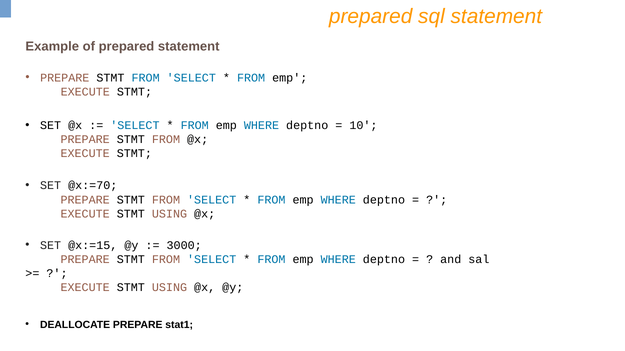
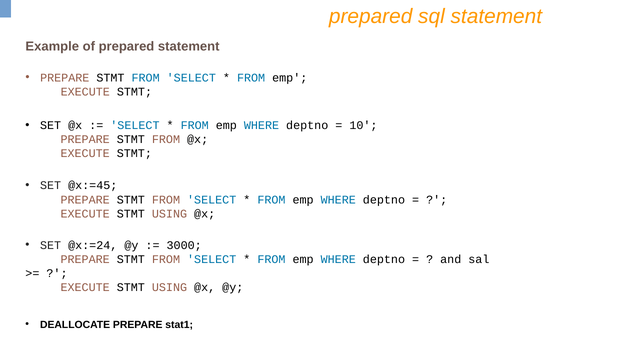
@x:=70: @x:=70 -> @x:=45 (93, 186)
@x:=15: @x:=15 -> @x:=24 (93, 246)
